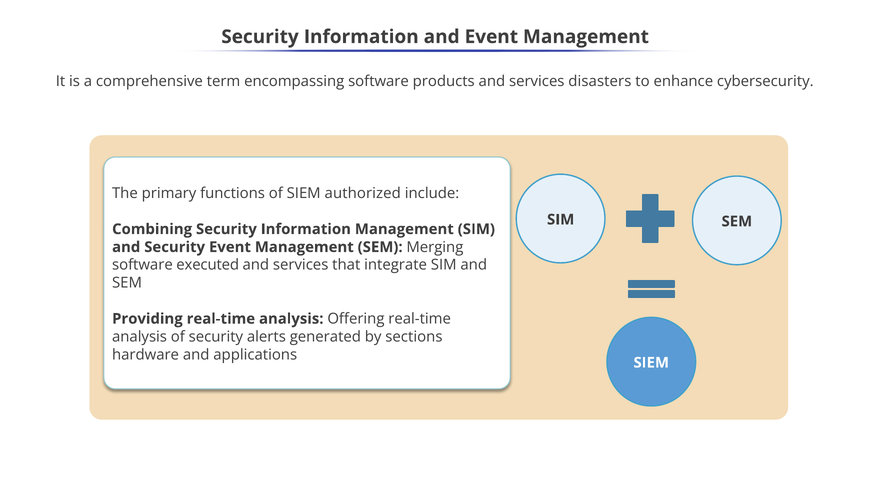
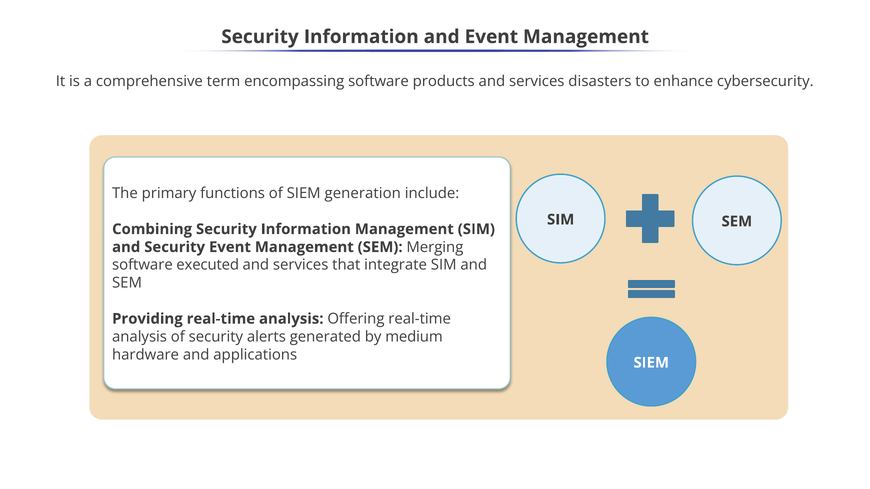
authorized: authorized -> generation (363, 193)
sections: sections -> medium (414, 337)
